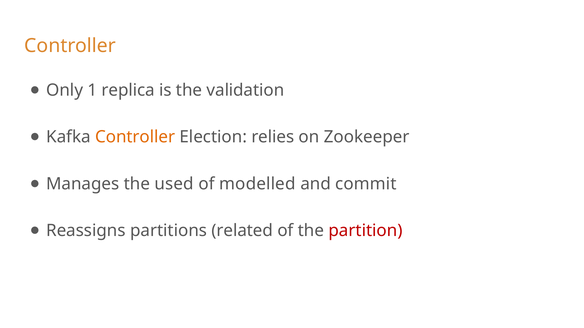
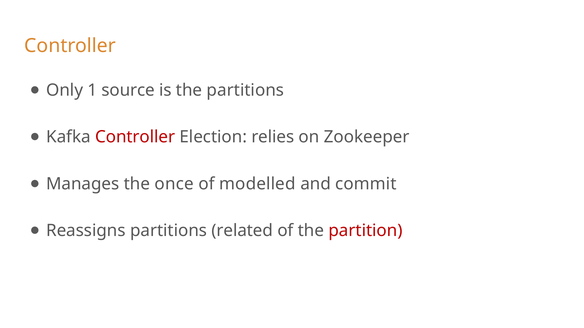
replica: replica -> source (128, 90)
the validation: validation -> partitions (245, 90)
Controller colour: orange -> red (135, 137)
used: used -> once (174, 184)
